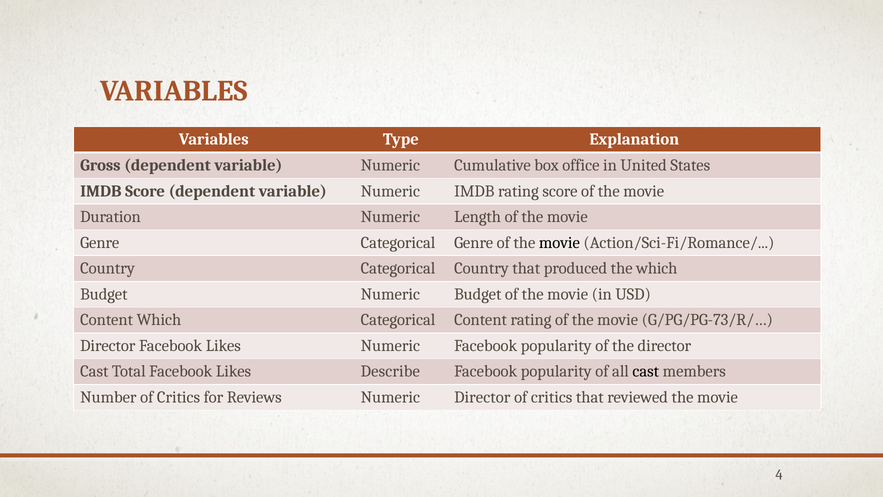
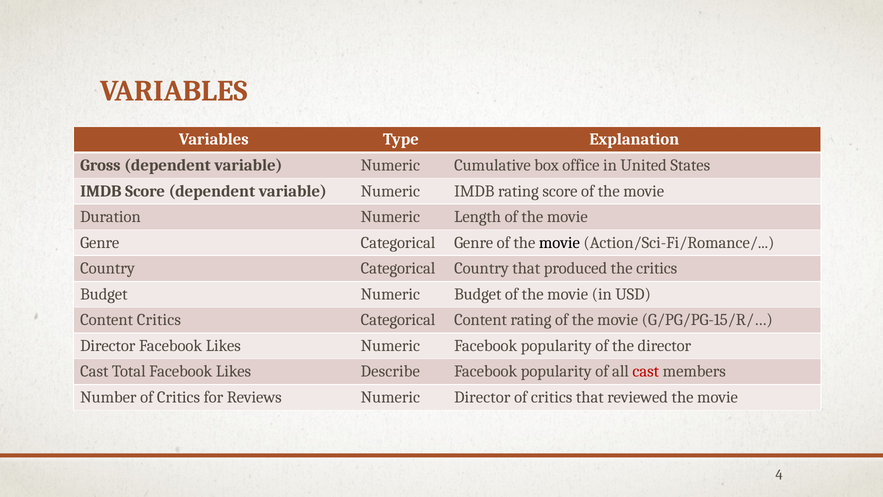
the which: which -> critics (657, 268)
Content Which: Which -> Critics (159, 320)
G/PG/PG-73/R/…: G/PG/PG-73/R/… -> G/PG/PG-15/R/… (707, 320)
cast colour: black -> red (646, 371)
